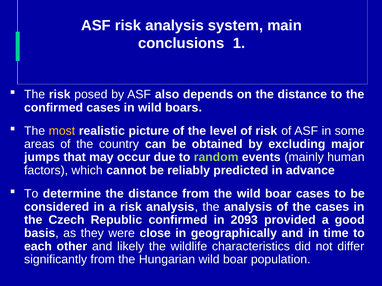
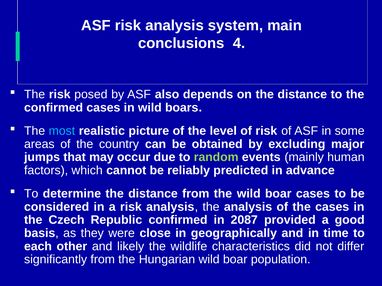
1: 1 -> 4 (239, 43)
most colour: yellow -> light blue (62, 131)
2093: 2093 -> 2087 (244, 220)
